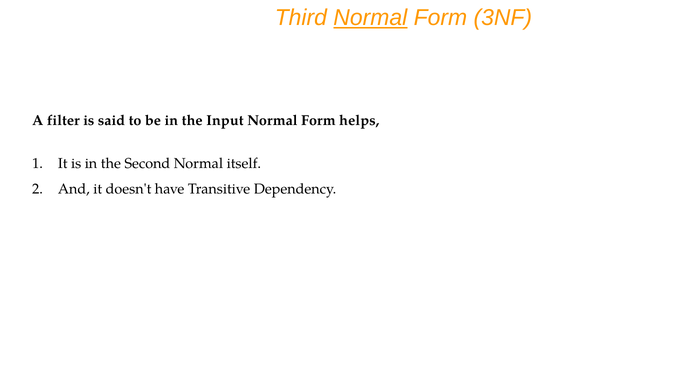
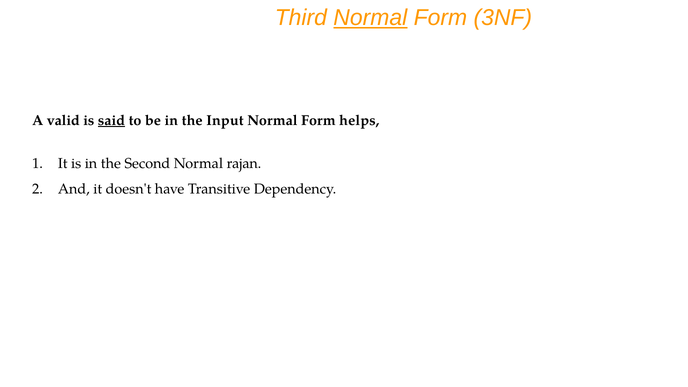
filter: filter -> valid (63, 120)
said underline: none -> present (112, 120)
itself: itself -> rajan (244, 163)
